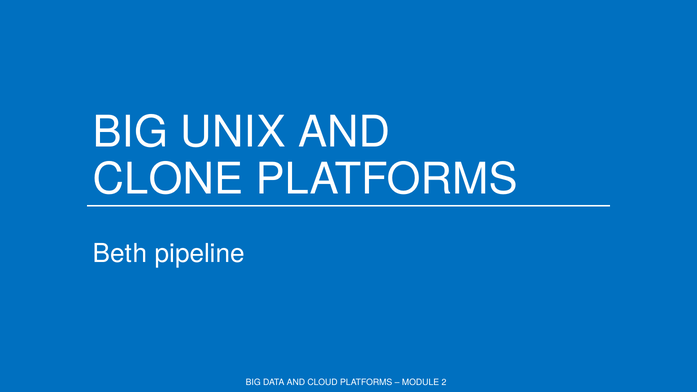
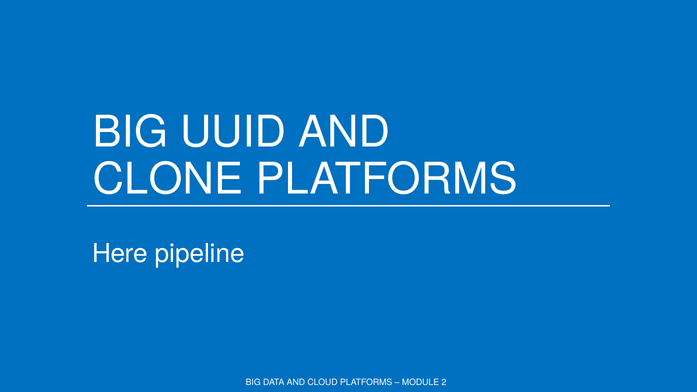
UNIX: UNIX -> UUID (233, 132)
Beth: Beth -> Here (120, 254)
